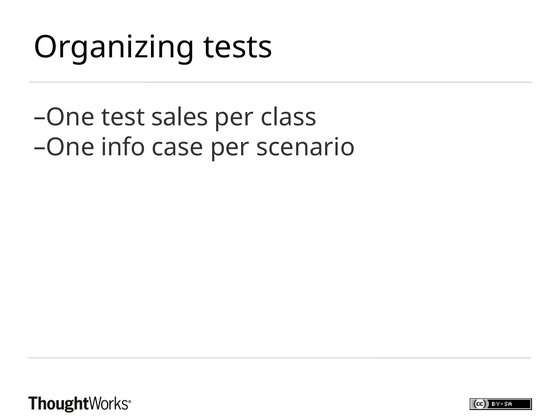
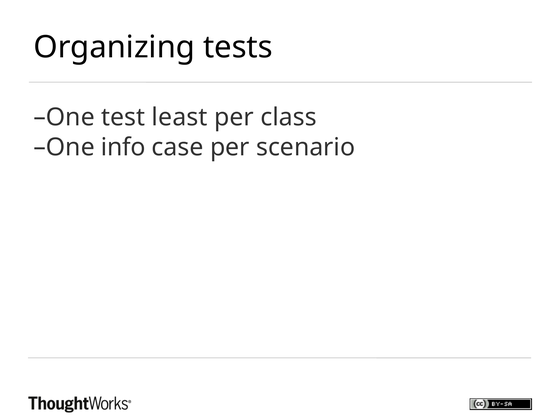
sales: sales -> least (180, 117)
